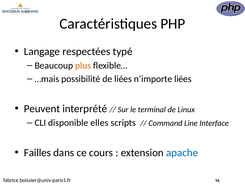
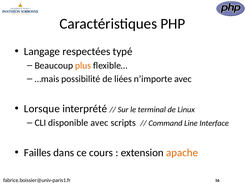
n’importe liées: liées -> avec (183, 79)
Peuvent: Peuvent -> Lorsque (42, 109)
disponible elles: elles -> avec (99, 123)
apache colour: blue -> orange (182, 152)
